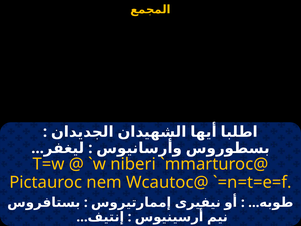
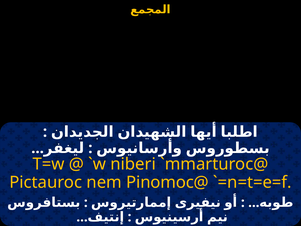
Wcautoc@: Wcautoc@ -> Pinomoc@ (167, 182)
